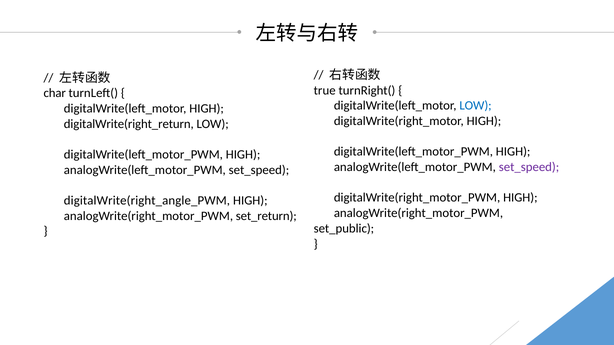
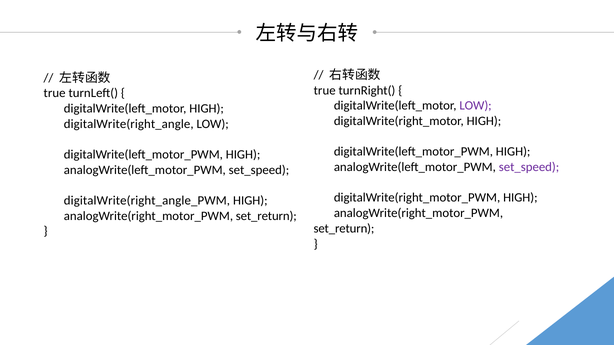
char: char -> true (55, 93)
LOW colour: blue -> purple (476, 106)
digitalWrite(right_return: digitalWrite(right_return -> digitalWrite(right_angle (129, 124)
set_public: set_public -> set_return (344, 229)
